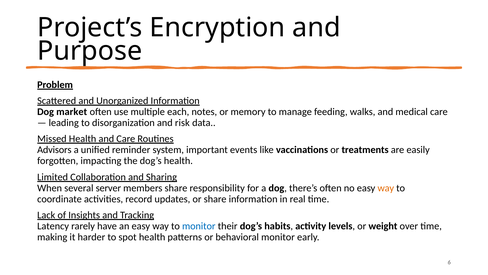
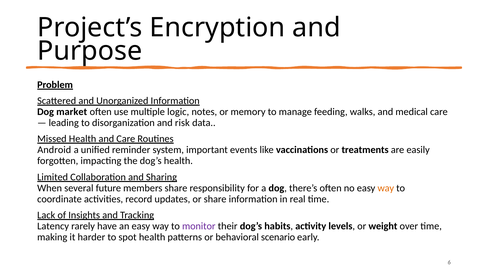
each: each -> logic (178, 112)
Advisors: Advisors -> Android (54, 150)
server: server -> future (108, 188)
monitor colour: blue -> purple (199, 226)
behavioral monitor: monitor -> scenario (278, 237)
